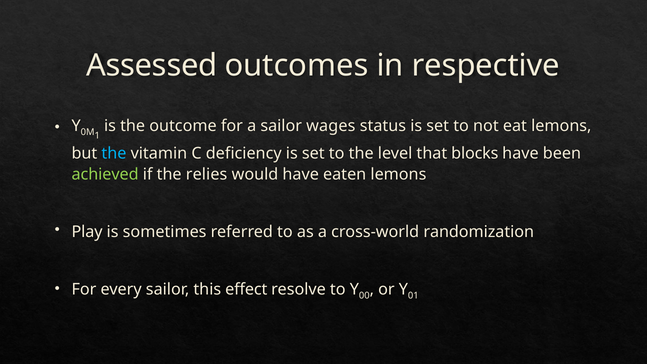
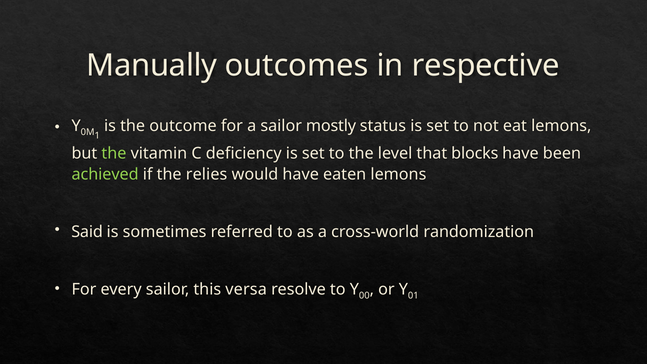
Assessed: Assessed -> Manually (152, 66)
wages: wages -> mostly (331, 126)
the colour: light blue -> light green (114, 153)
Play: Play -> Said (87, 232)
effect: effect -> versa (246, 289)
